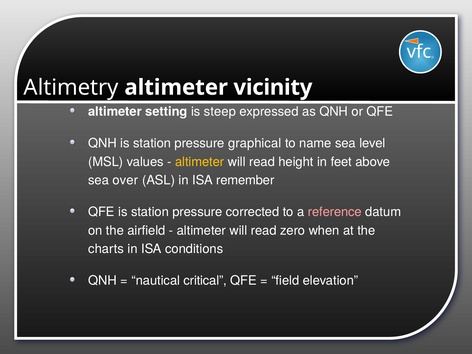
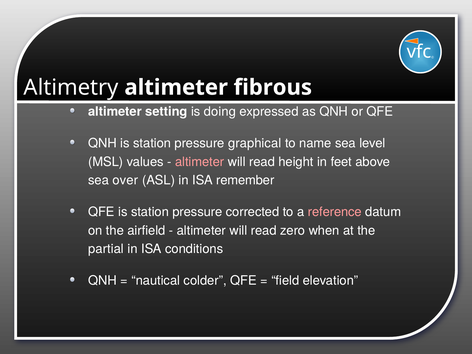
vicinity: vicinity -> fibrous (273, 87)
steep: steep -> doing (220, 112)
altimeter colour: yellow -> pink (200, 162)
charts: charts -> partial (106, 249)
critical: critical -> colder (205, 281)
